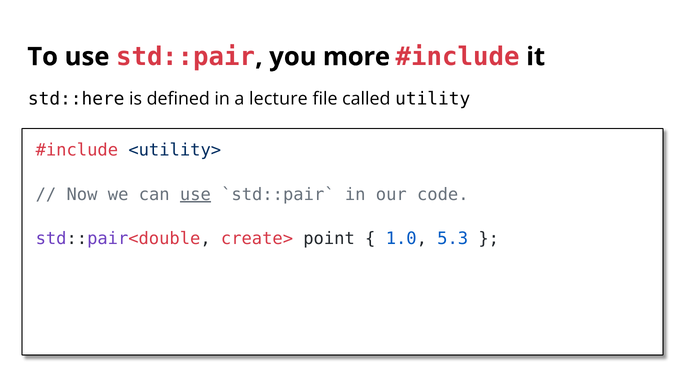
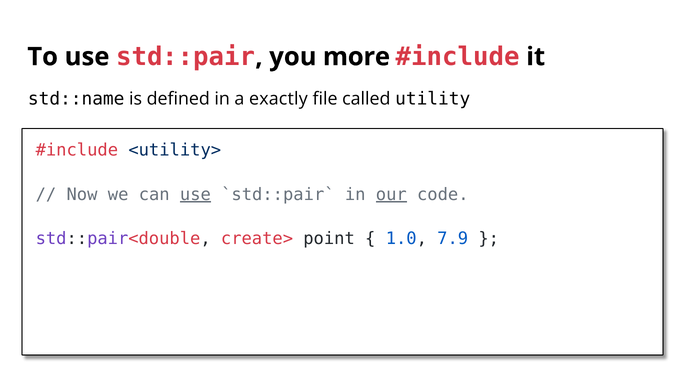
std::here: std::here -> std::name (76, 99)
lecture: lecture -> exactly (278, 99)
our underline: none -> present (391, 195)
5.3: 5.3 -> 7.9 (453, 239)
